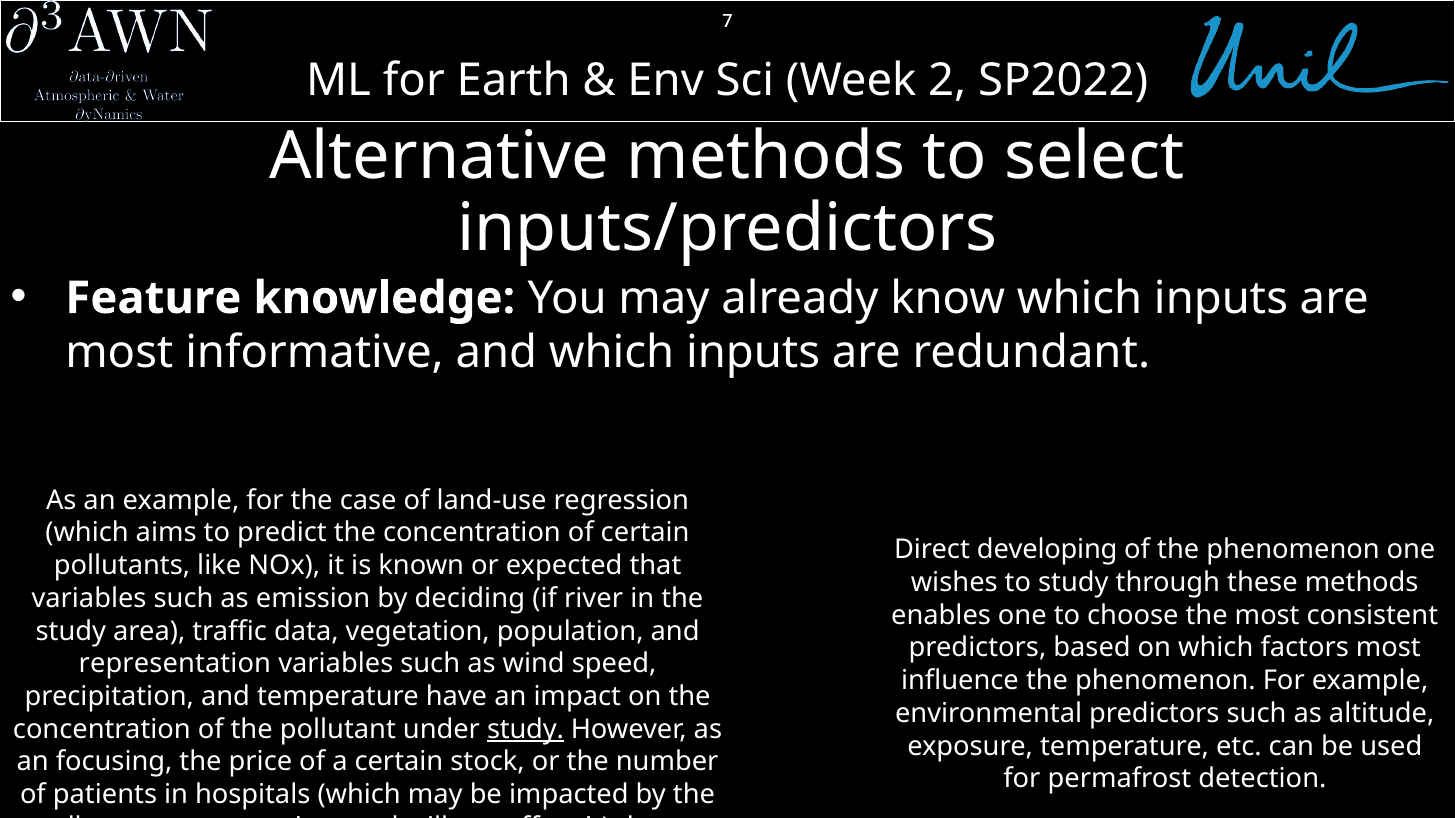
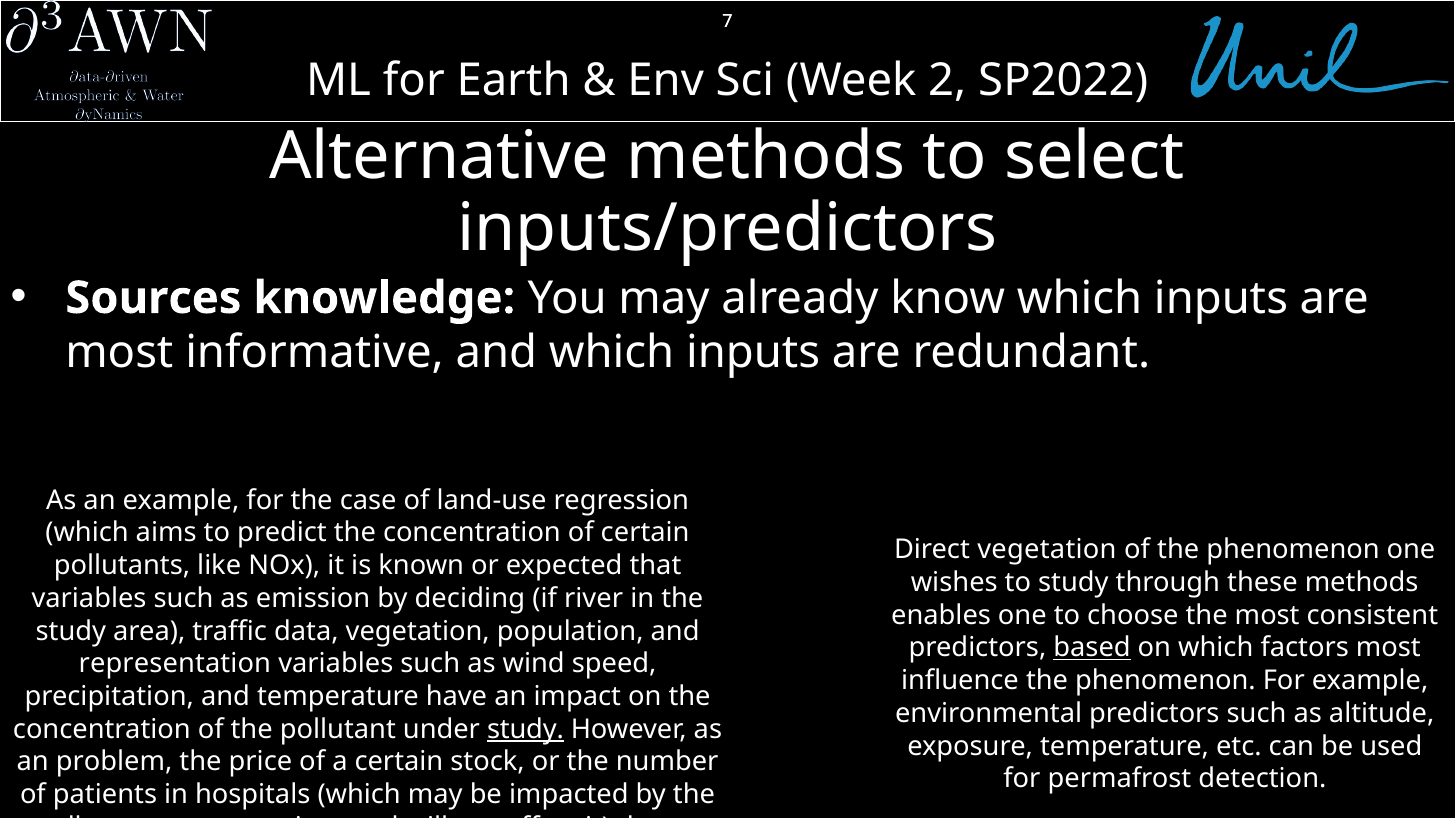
Feature: Feature -> Sources (153, 298)
Direct developing: developing -> vegetation (1047, 550)
based underline: none -> present (1092, 648)
focusing: focusing -> problem (114, 762)
